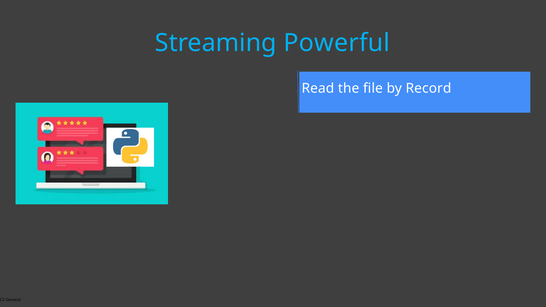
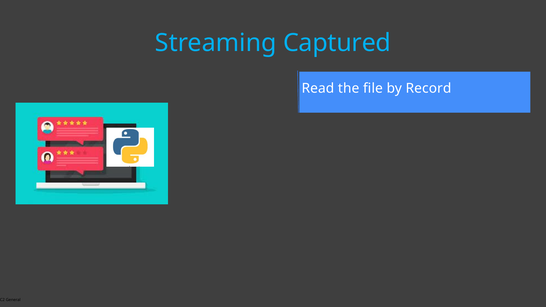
Powerful: Powerful -> Captured (337, 43)
